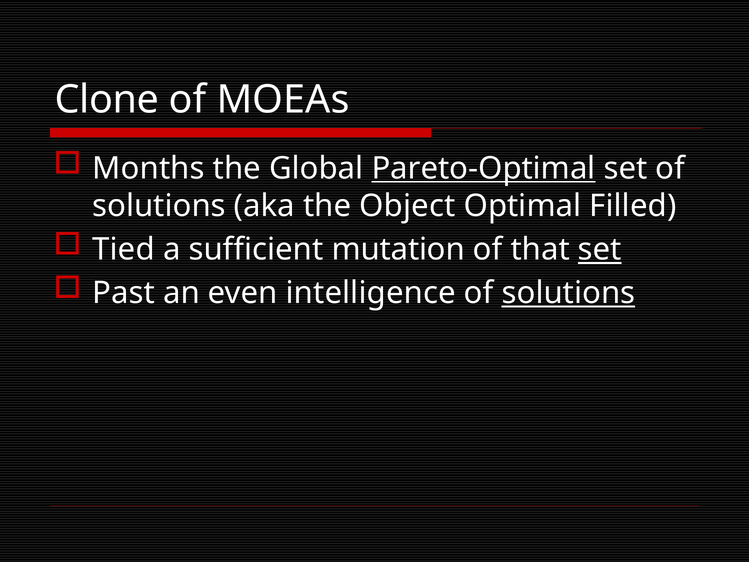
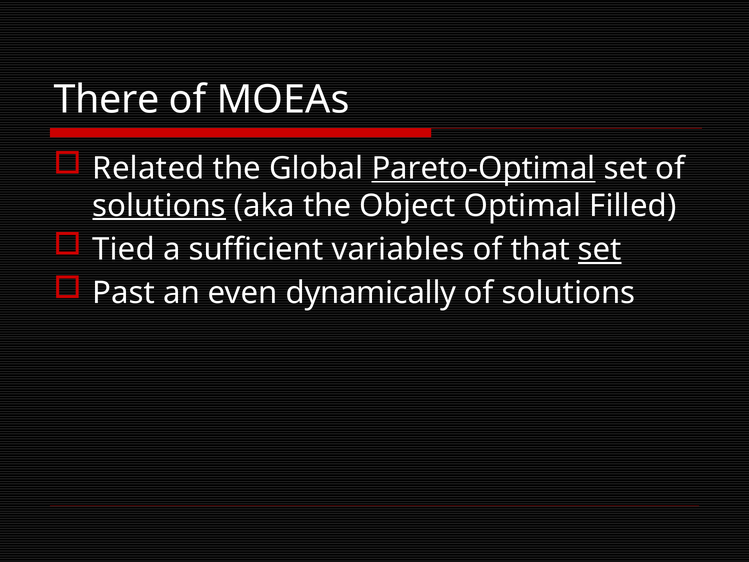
Clone: Clone -> There (107, 100)
Months: Months -> Related (148, 168)
solutions underline: none -> present (159, 206)
mutation: mutation -> variables (398, 249)
intelligence: intelligence -> dynamically (371, 293)
solutions underline: present -> none (568, 293)
